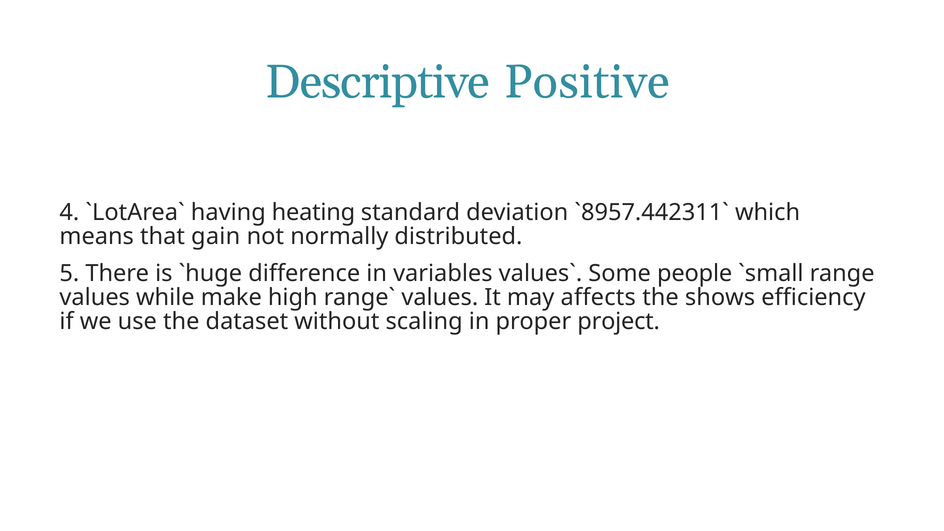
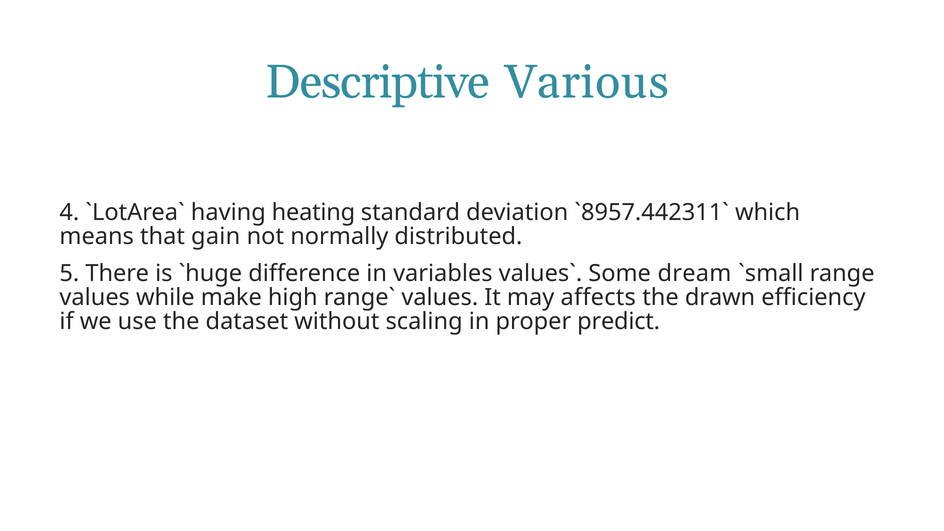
Positive: Positive -> Various (587, 82)
people: people -> dream (694, 273)
shows: shows -> drawn (720, 298)
project: project -> predict (619, 322)
